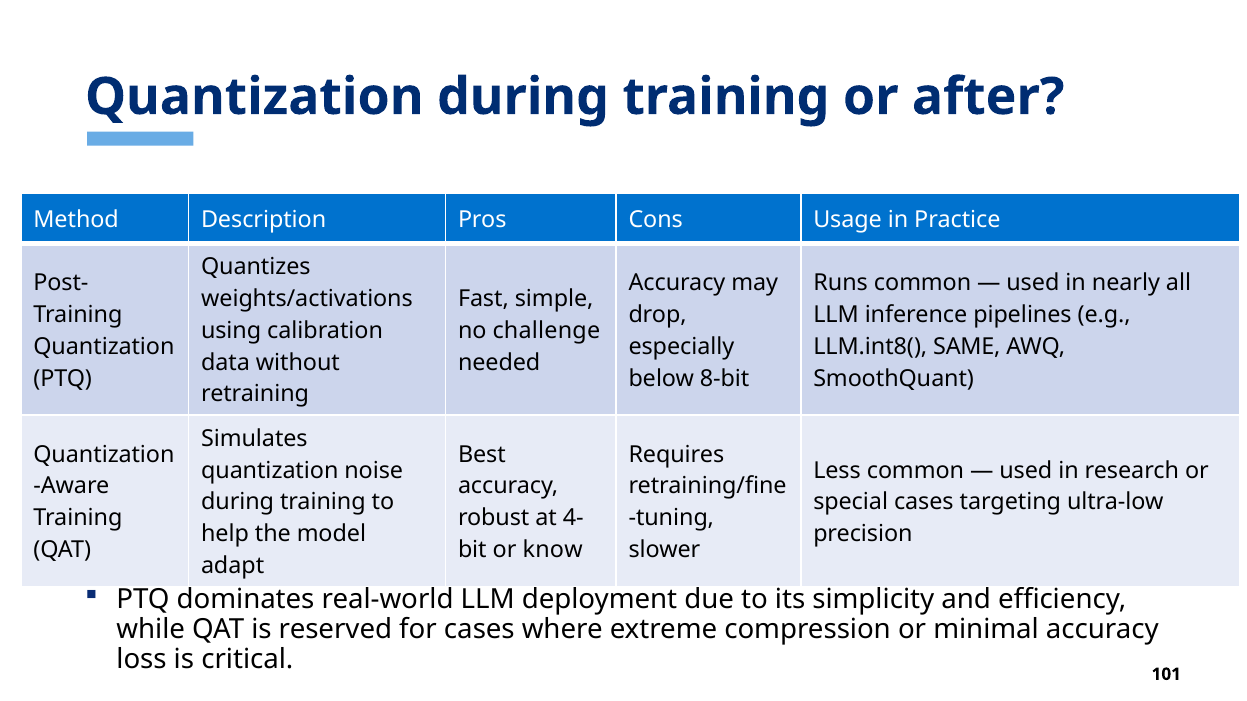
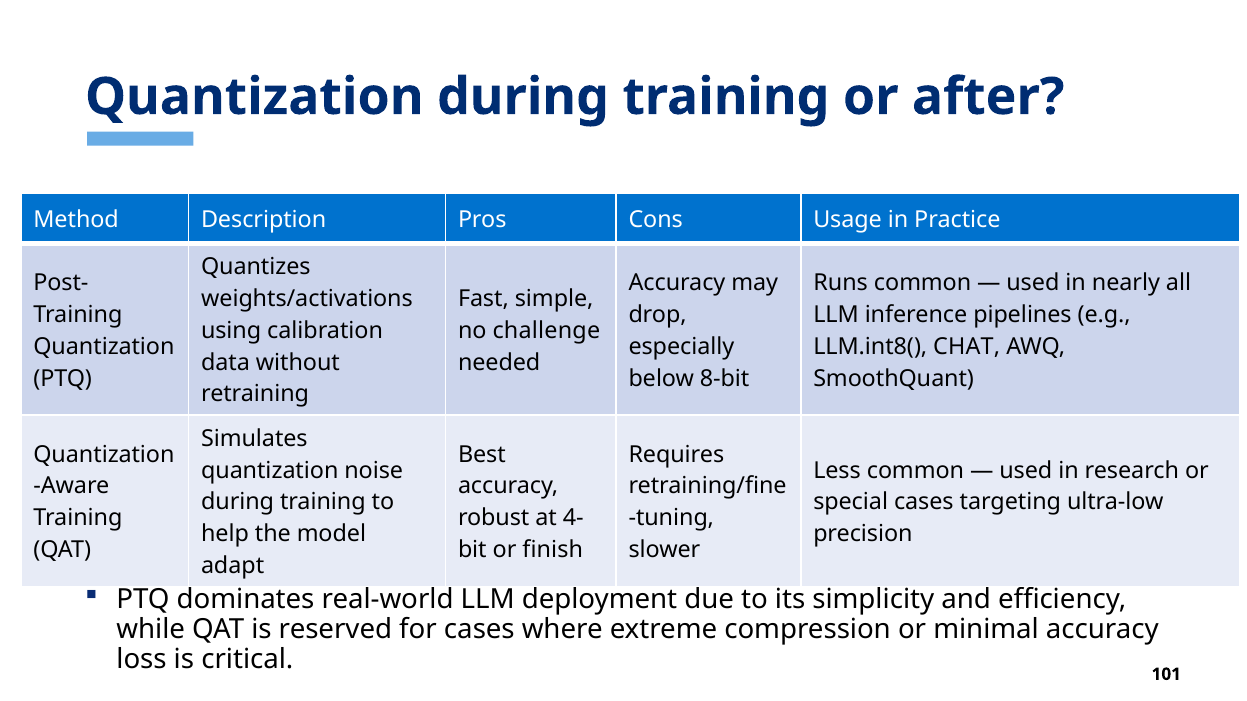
SAME: SAME -> CHAT (967, 347)
know: know -> finish (553, 550)
